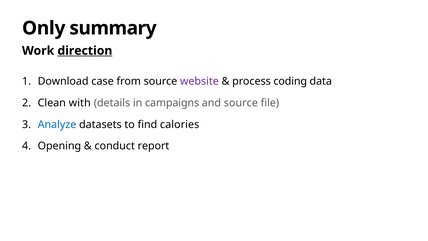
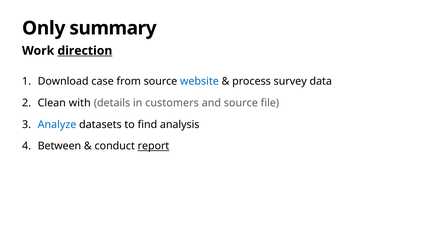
website colour: purple -> blue (199, 81)
coding: coding -> survey (290, 81)
campaigns: campaigns -> customers (172, 103)
calories: calories -> analysis (180, 124)
Opening: Opening -> Between (59, 146)
report underline: none -> present (153, 146)
